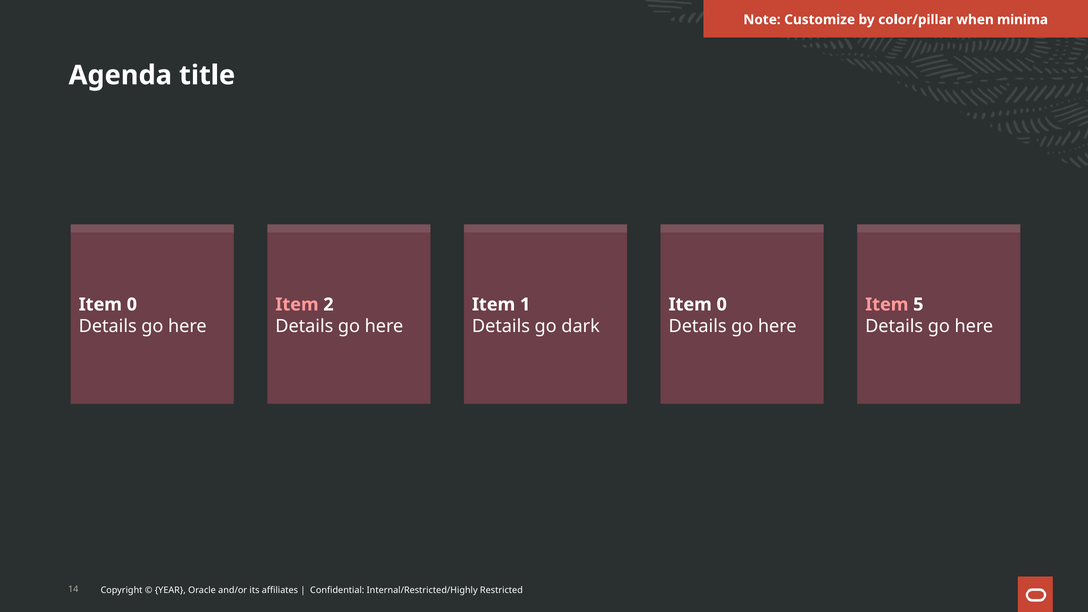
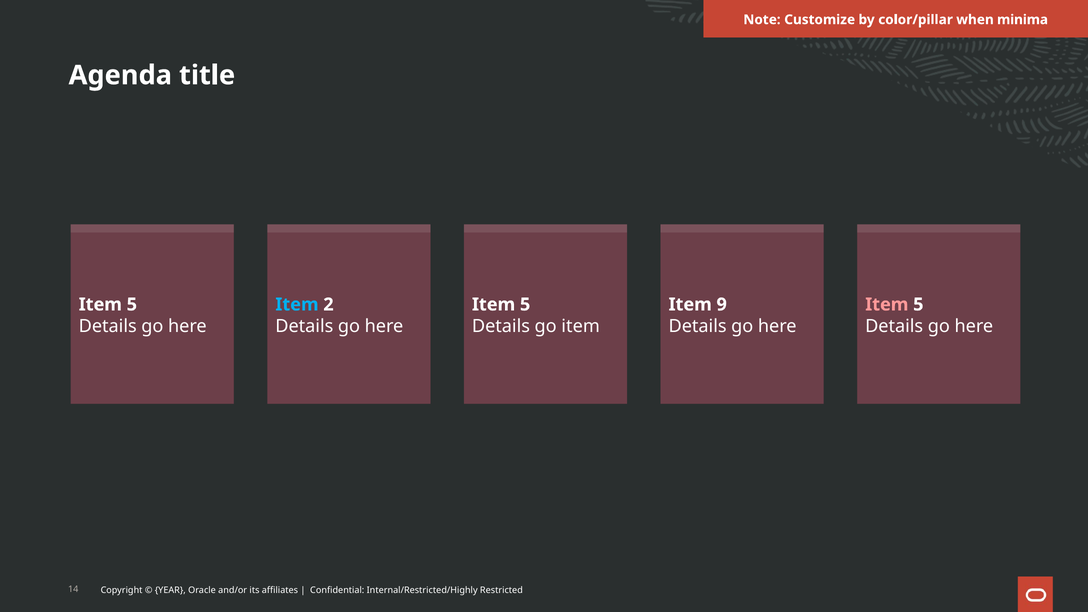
0: 0 -> 5 (132, 305)
Item colour: pink -> light blue (297, 305)
1: 1 -> 5 (525, 305)
0: 0 -> 9 (722, 305)
go dark: dark -> item (581, 326)
